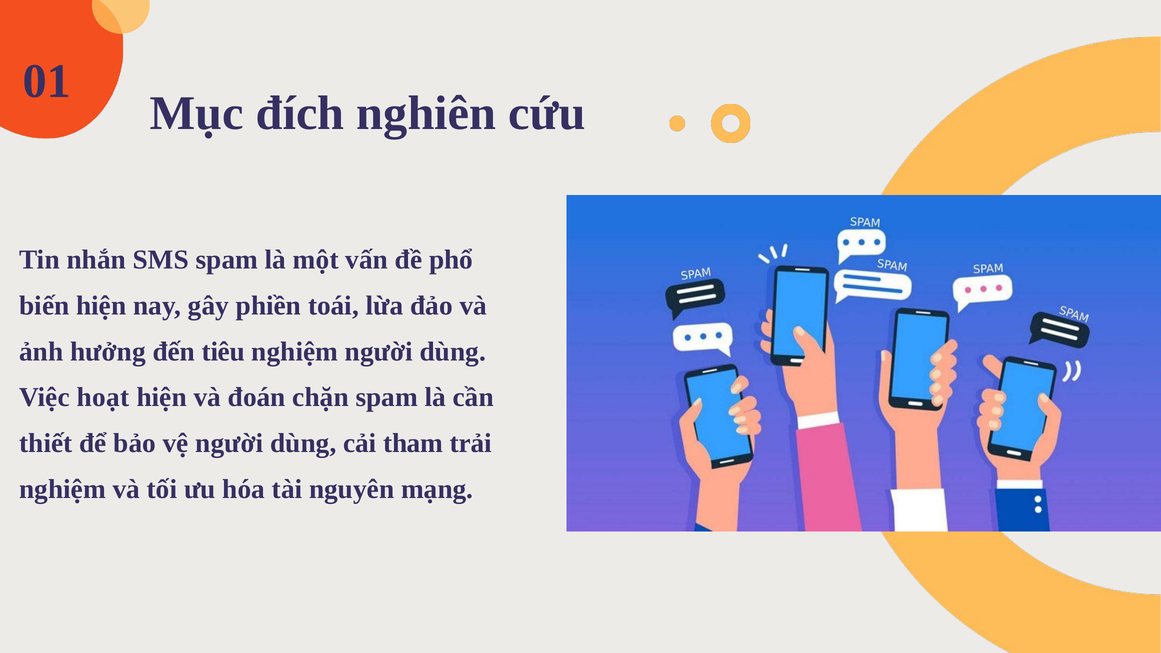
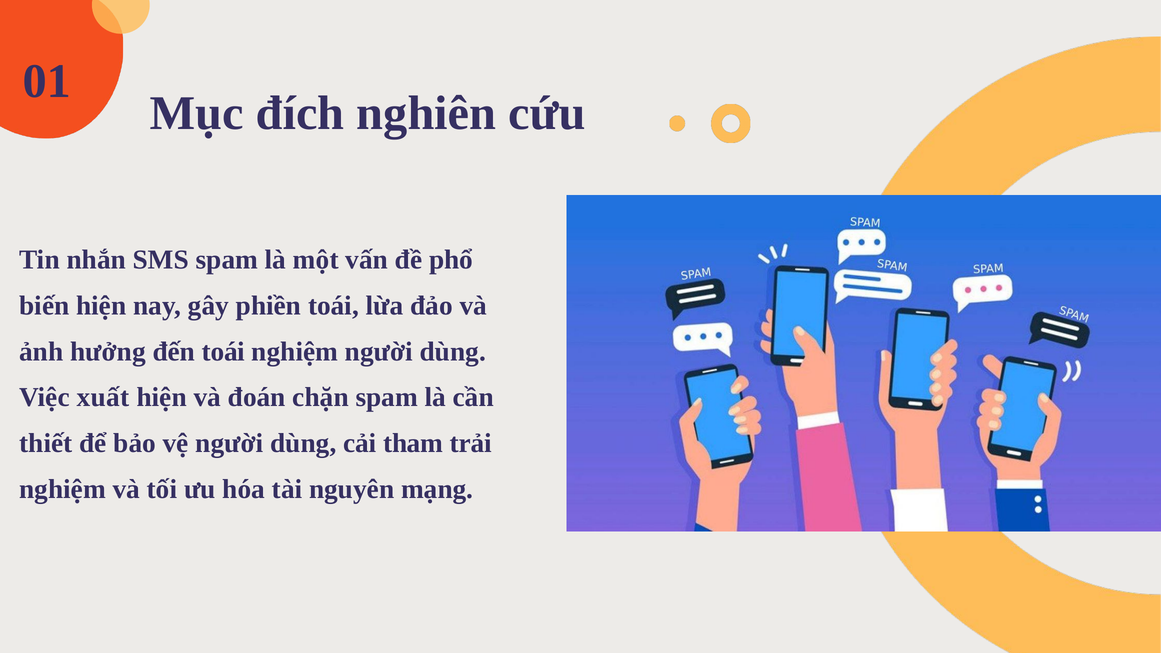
đến tiêu: tiêu -> toái (223, 352)
hoạt: hoạt -> xuất (103, 398)
